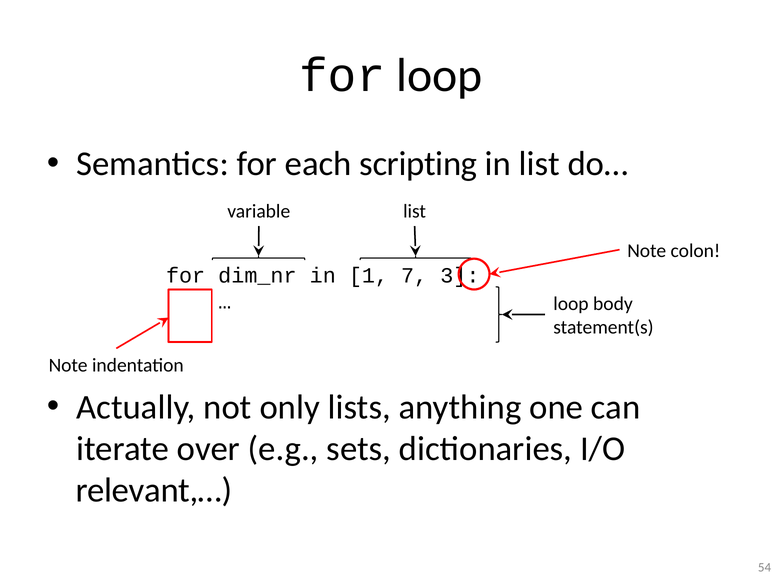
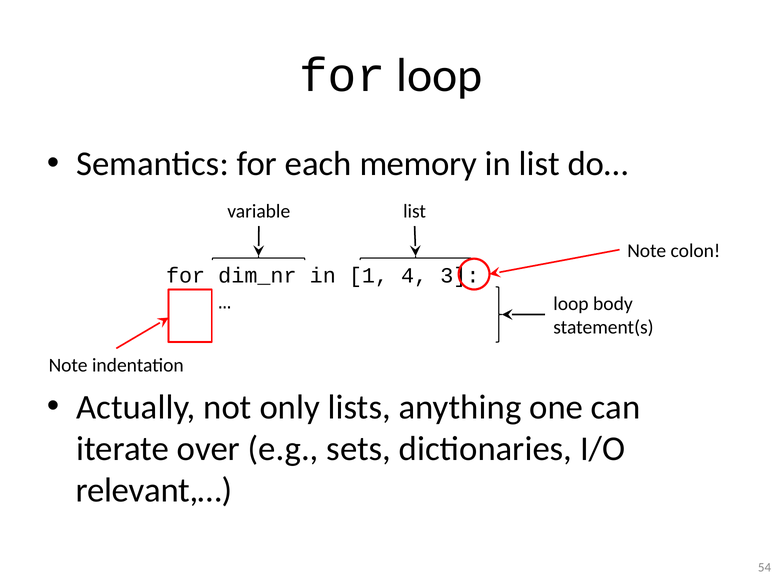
scripting: scripting -> memory (418, 164)
7: 7 -> 4 (414, 276)
